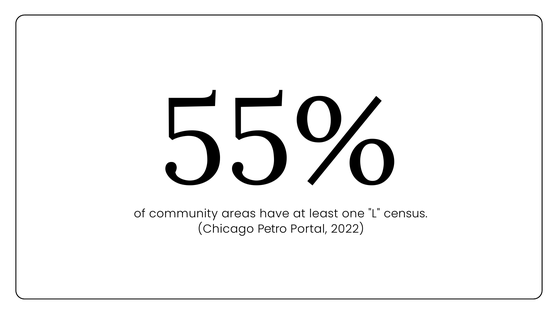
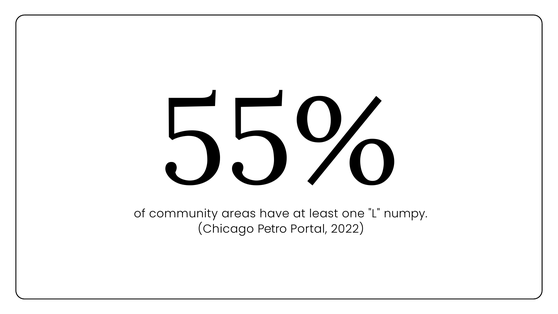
census: census -> numpy (406, 214)
